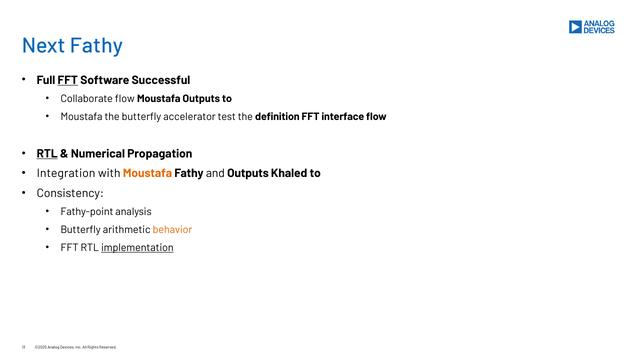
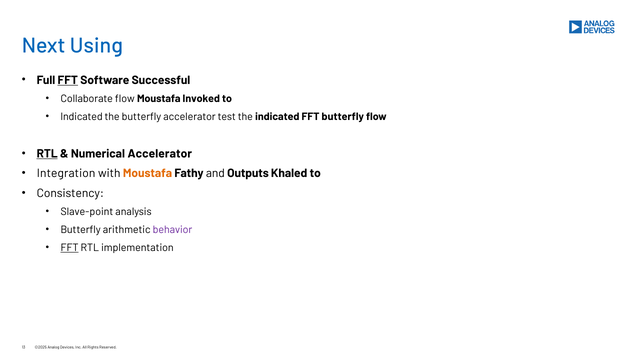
Next Fathy: Fathy -> Using (96, 46)
Moustafa Outputs: Outputs -> Invoked (201, 99)
Moustafa: Moustafa -> Indicated (82, 117)
the definition: definition -> indicated (277, 117)
FFT interface: interface -> butterfly (343, 117)
Numerical Propagation: Propagation -> Accelerator (160, 154)
Fathy-point: Fathy-point -> Slave-point (87, 212)
behavior colour: orange -> purple (172, 230)
FFT underline: none -> present (70, 248)
implementation underline: present -> none (137, 248)
